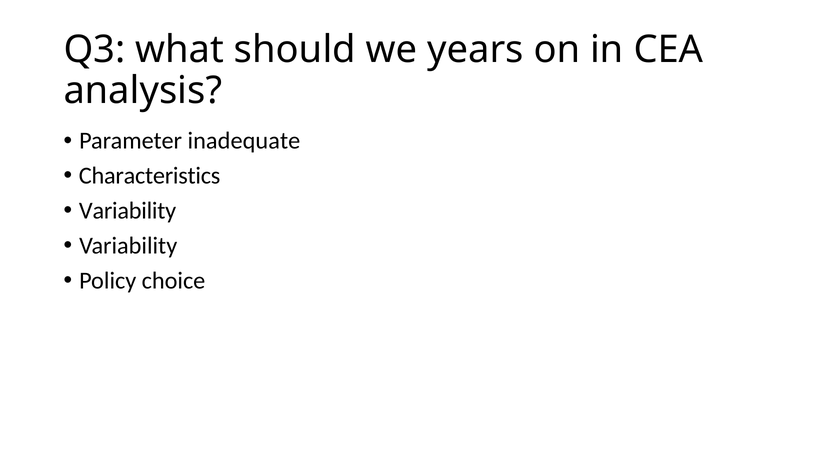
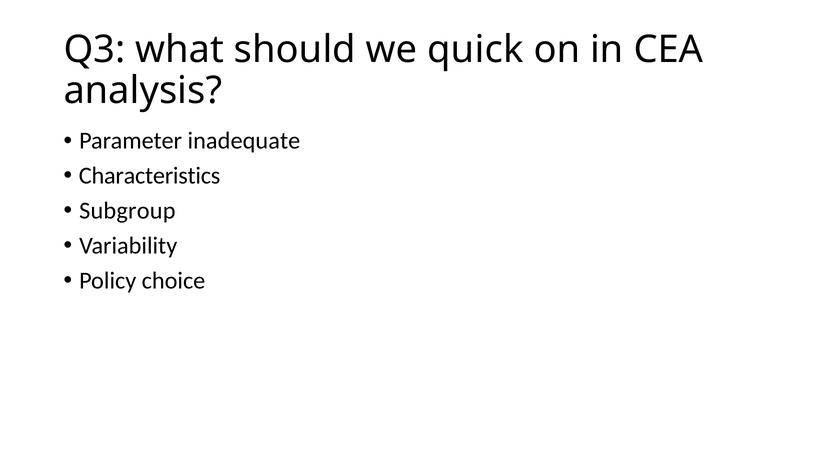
years: years -> quick (475, 49)
Variability: Variability -> Subgroup (127, 211)
